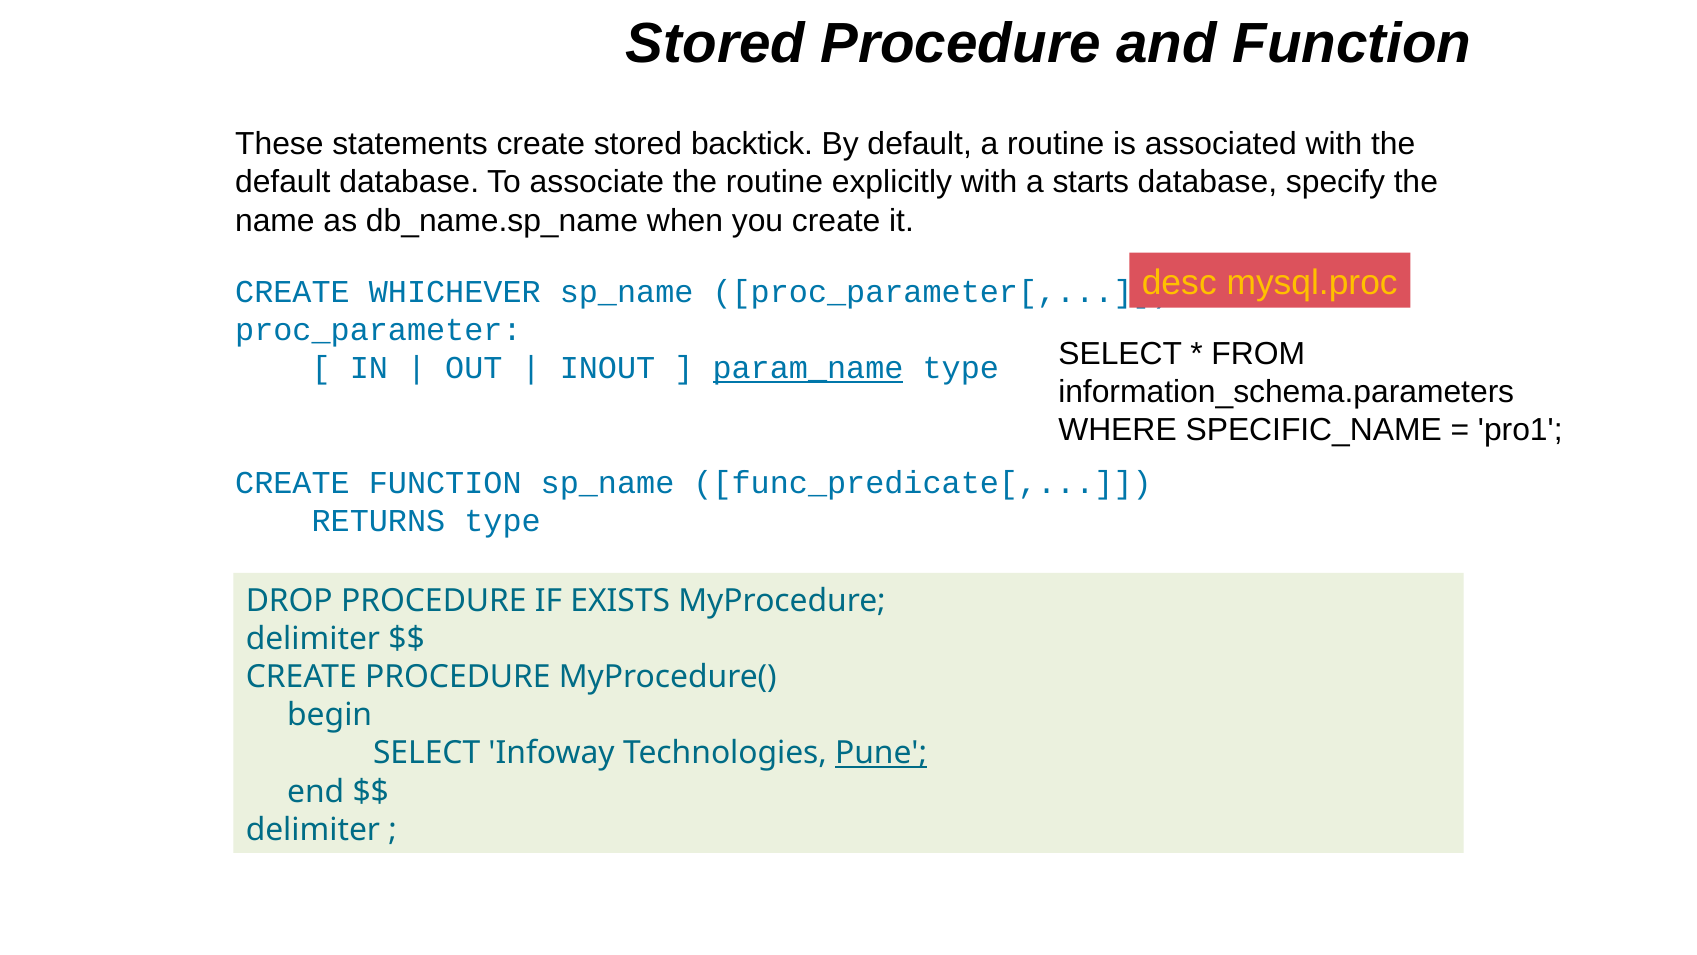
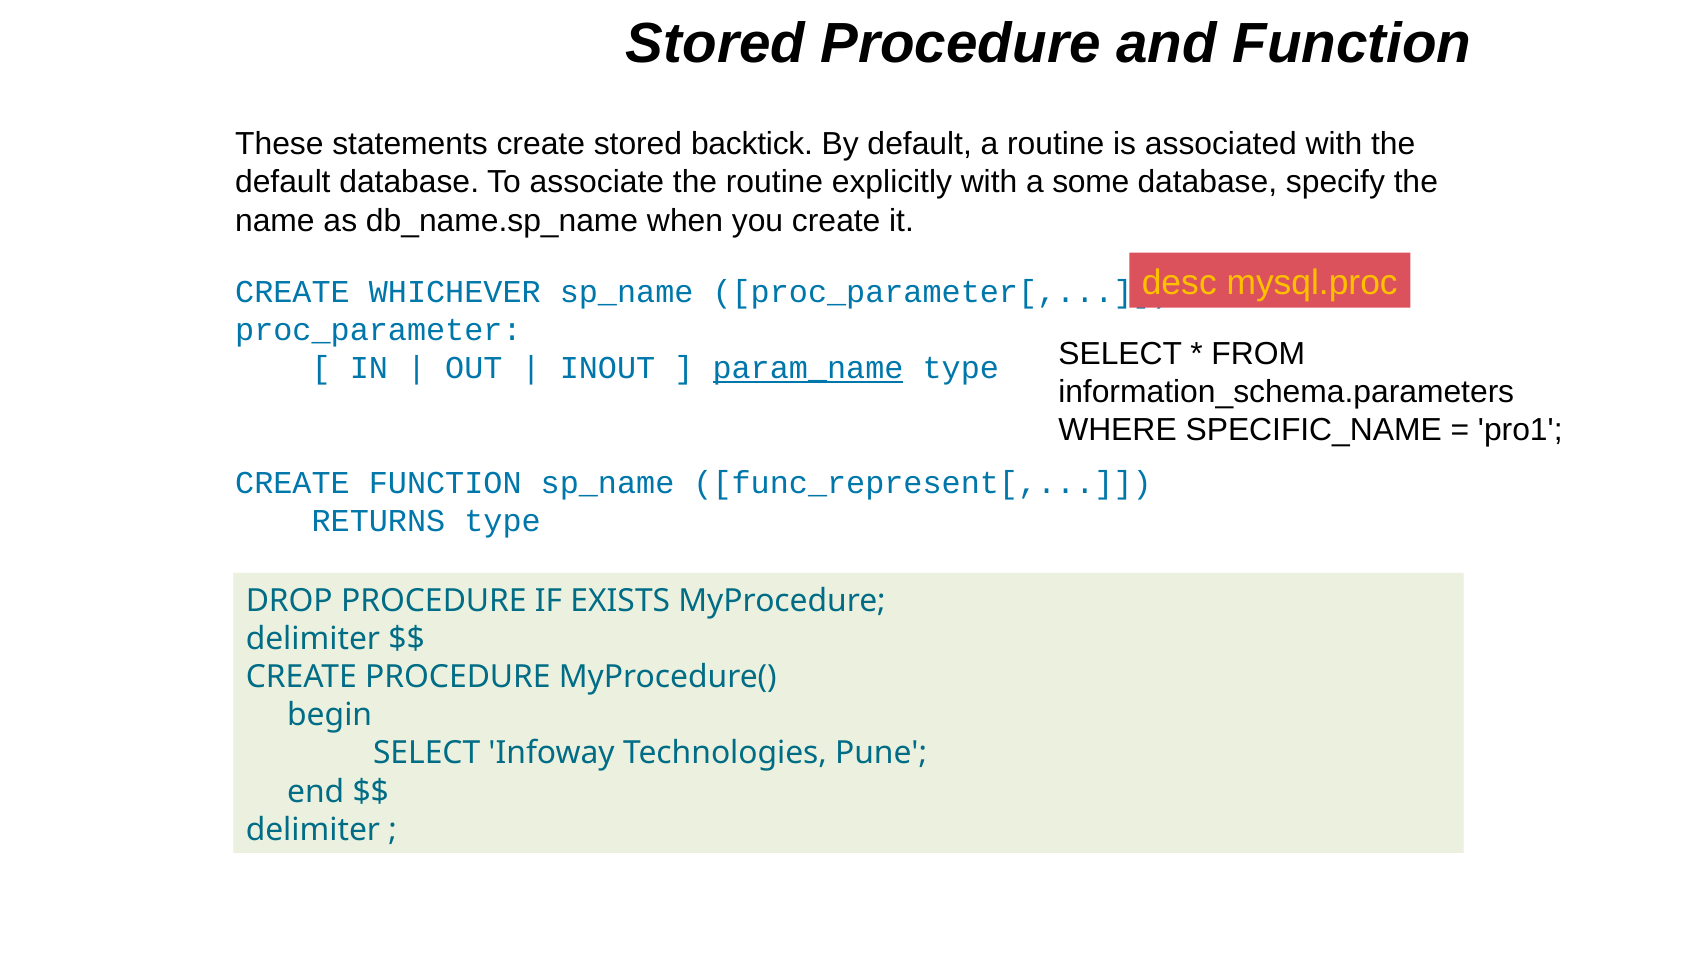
starts: starts -> some (1091, 182)
func_predicate[: func_predicate[ -> func_represent[ (923, 482)
Pune underline: present -> none (881, 753)
